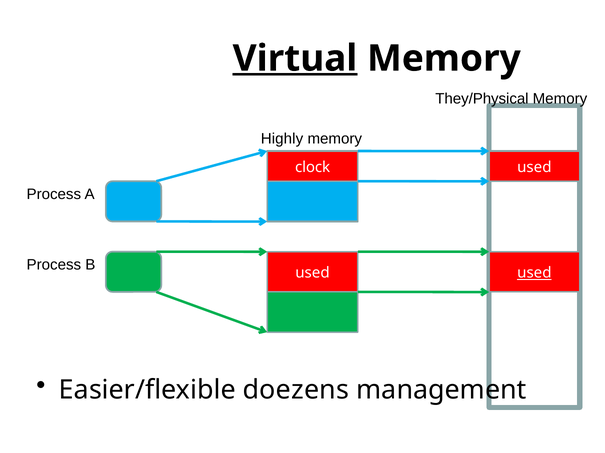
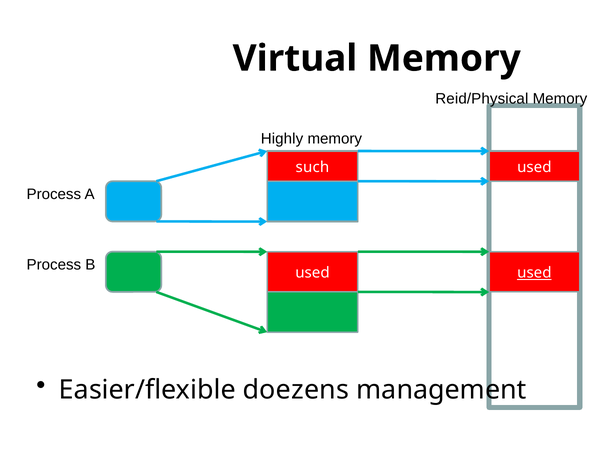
Virtual underline: present -> none (295, 59)
They/Physical: They/Physical -> Reid/Physical (482, 99)
clock: clock -> such (312, 167)
